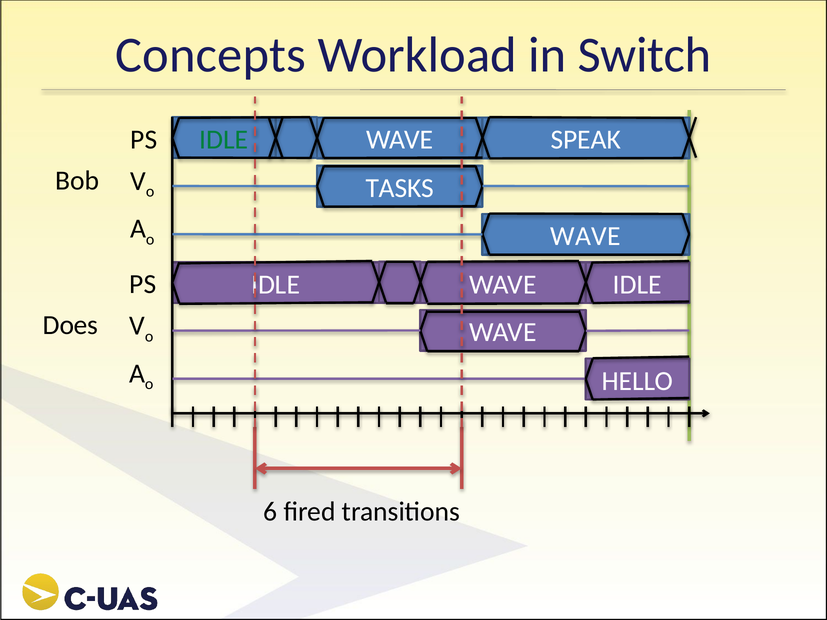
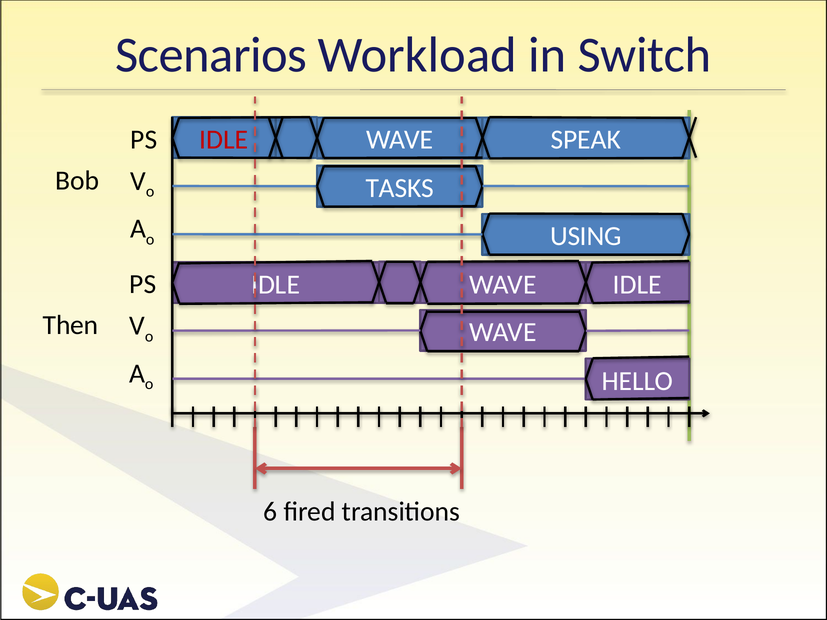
Concepts: Concepts -> Scenarios (211, 55)
IDLE colour: green -> red (224, 140)
WAVE: WAVE -> USING (586, 236)
Does: Does -> Then (71, 325)
